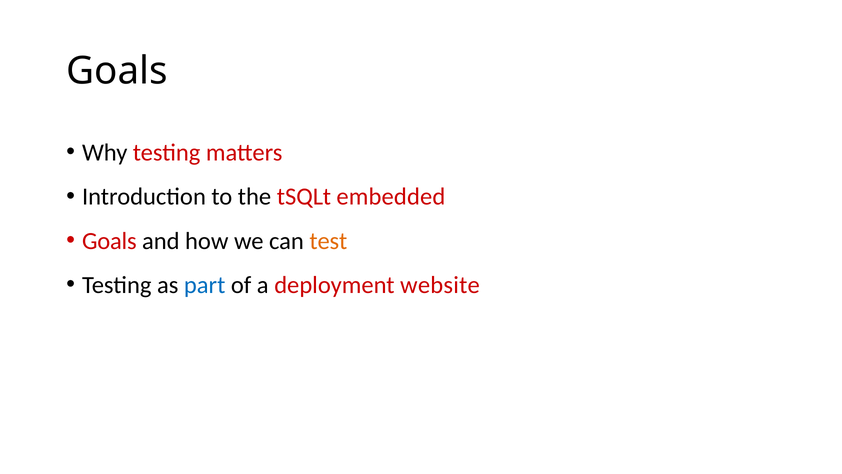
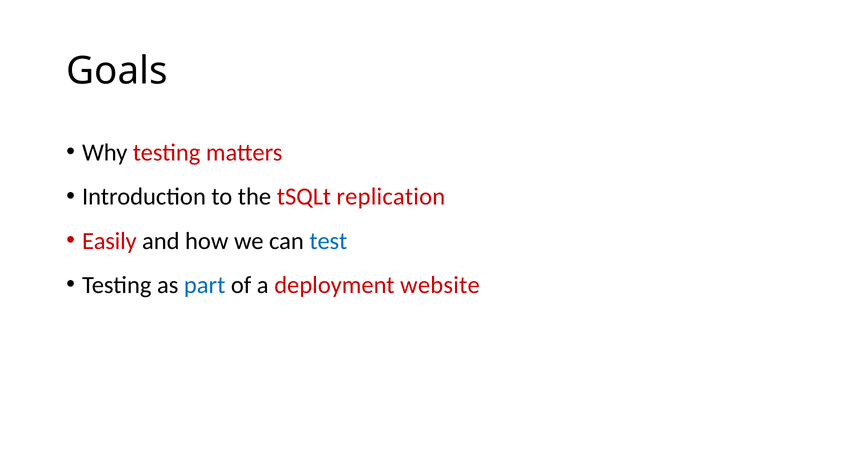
embedded: embedded -> replication (391, 197)
Goals: Goals -> Easily (109, 241)
test colour: orange -> blue (328, 241)
